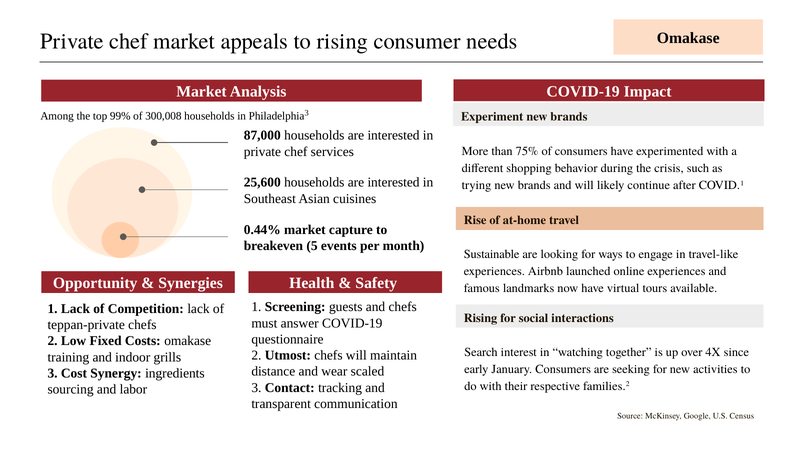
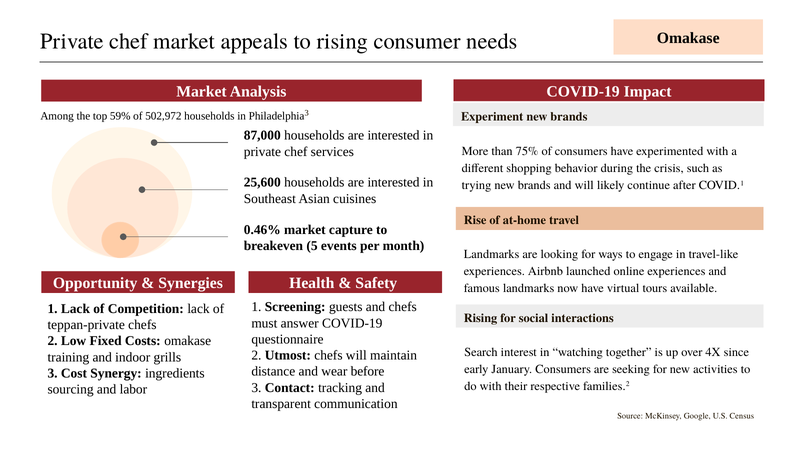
99%: 99% -> 59% (120, 116)
300,008: 300,008 -> 502,972 (163, 116)
0.44%: 0.44% -> 0.46% (262, 229)
Sustainable: Sustainable -> Landmarks (492, 254)
scaled: scaled -> before (368, 371)
